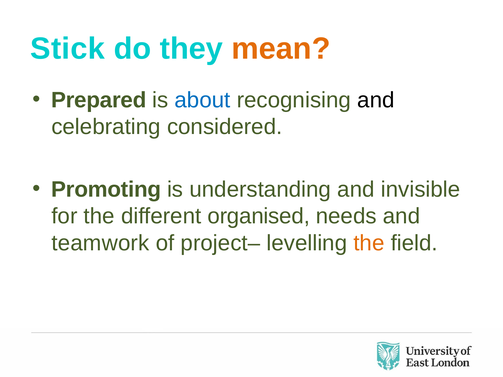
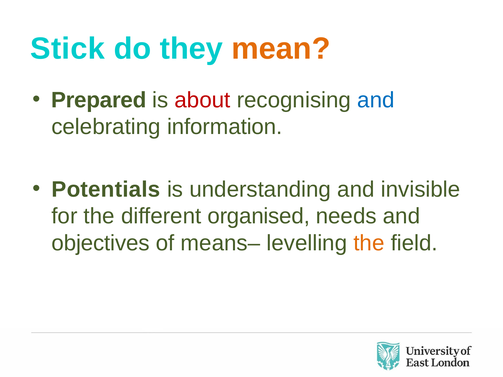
about colour: blue -> red (202, 100)
and colour: black -> blue (376, 100)
considered: considered -> information (225, 127)
Promoting: Promoting -> Potentials (106, 190)
teamwork: teamwork -> objectives (101, 243)
project–: project– -> means– (220, 243)
